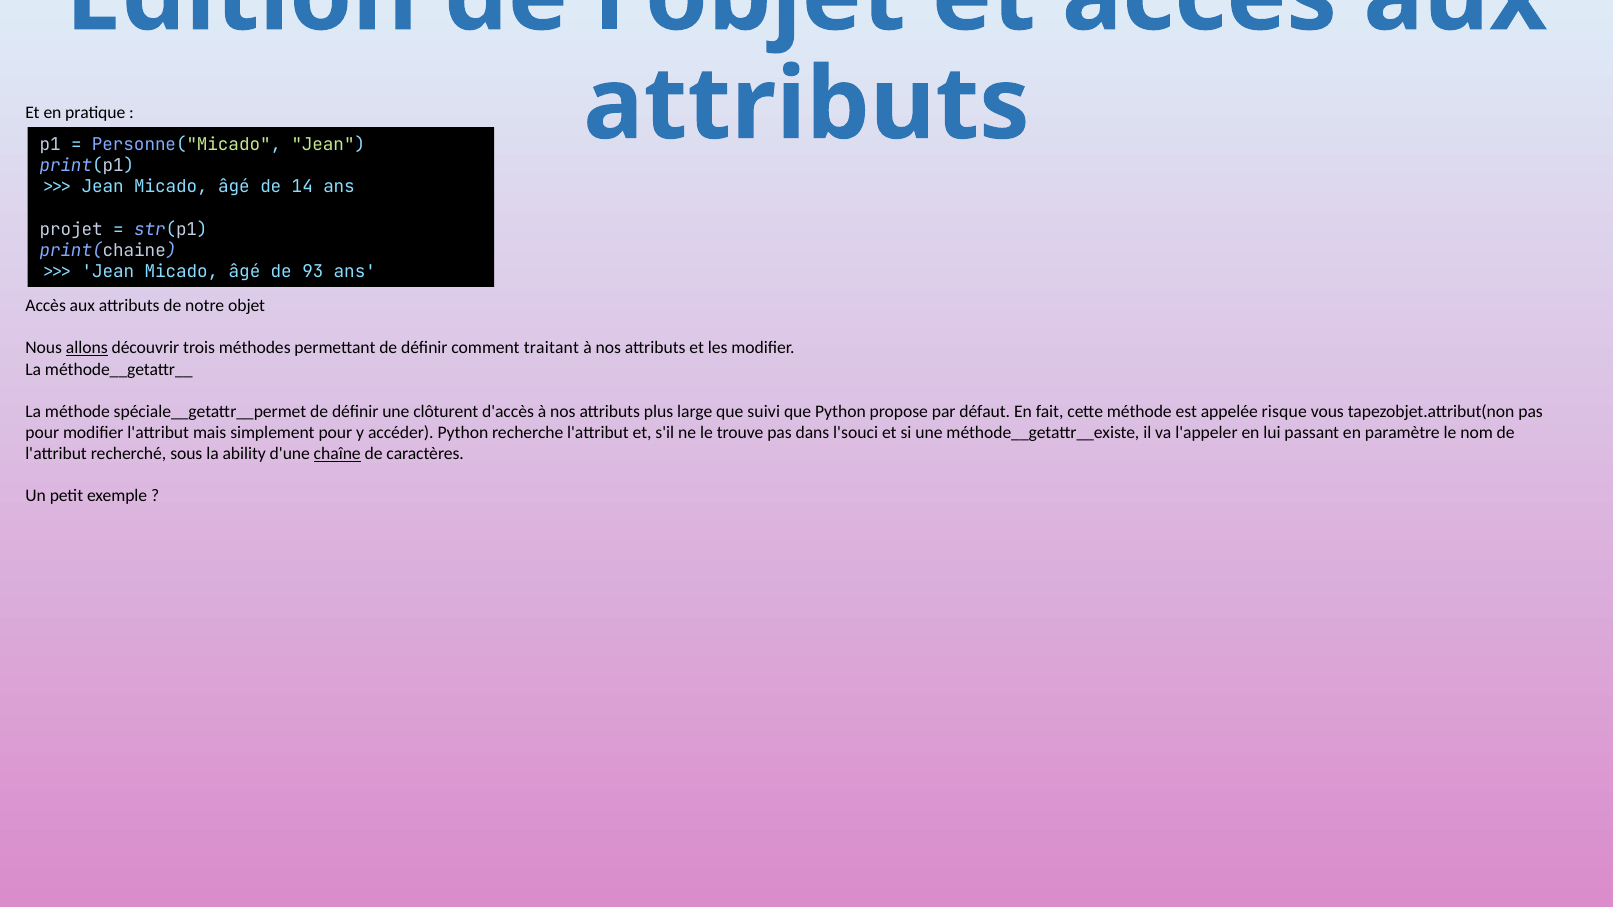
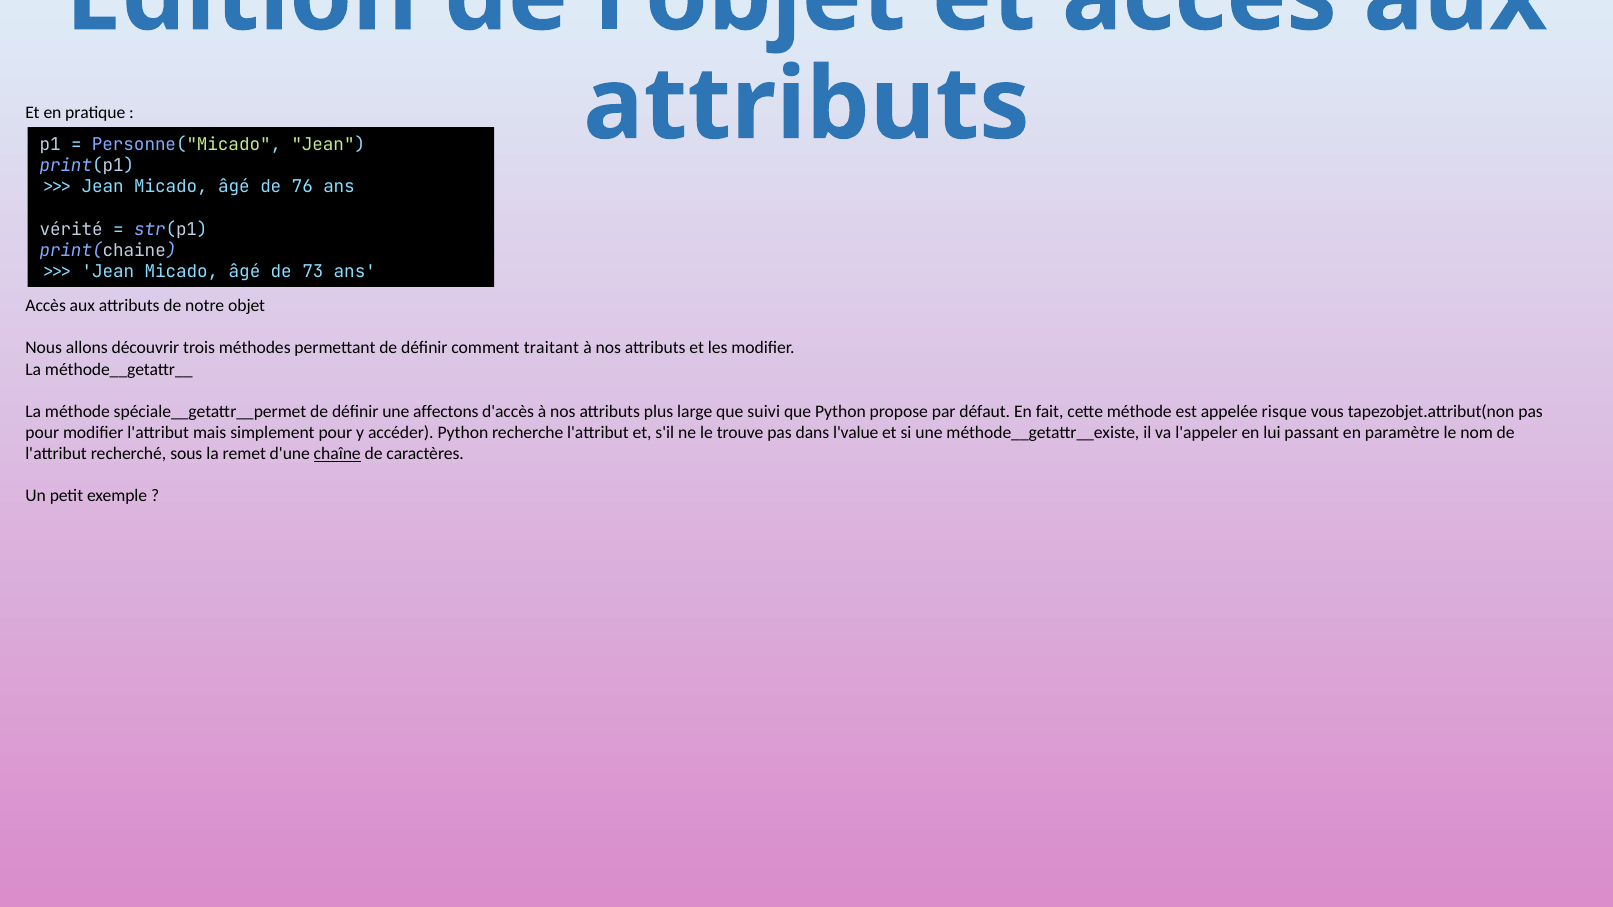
14: 14 -> 76 (302, 187)
projet: projet -> vérité (71, 229)
93: 93 -> 73 (313, 272)
allons underline: present -> none (87, 348)
clôturent: clôturent -> affectons (446, 412)
l'souci: l'souci -> l'value (856, 433)
ability: ability -> remet (244, 454)
